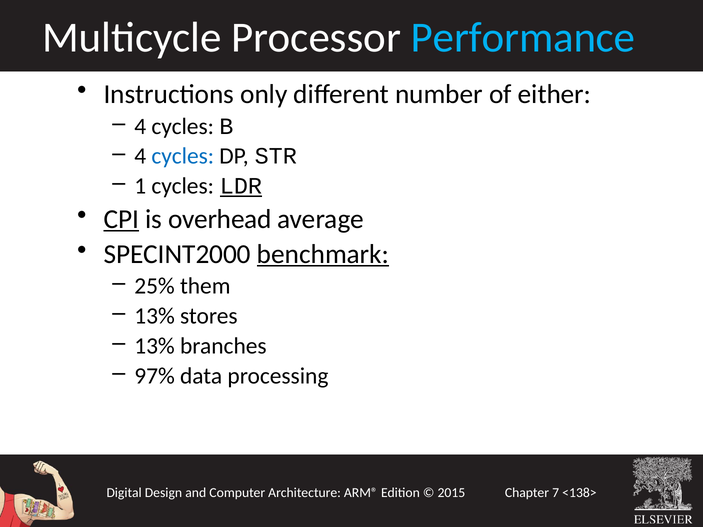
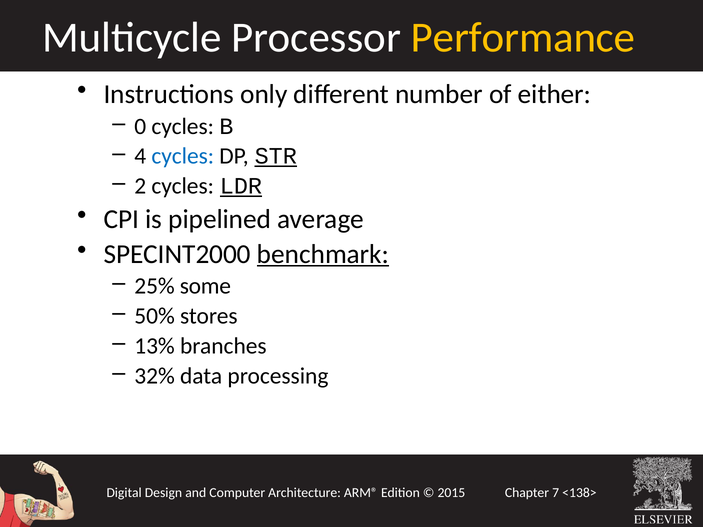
Performance colour: light blue -> yellow (523, 37)
4: 4 -> 0 (140, 126)
STR underline: none -> present (276, 156)
1: 1 -> 2 (140, 186)
CPI underline: present -> none (121, 219)
overhead: overhead -> pipelined (220, 219)
them: them -> some (205, 286)
13%: 13% -> 50% (155, 316)
97%: 97% -> 32% (155, 376)
